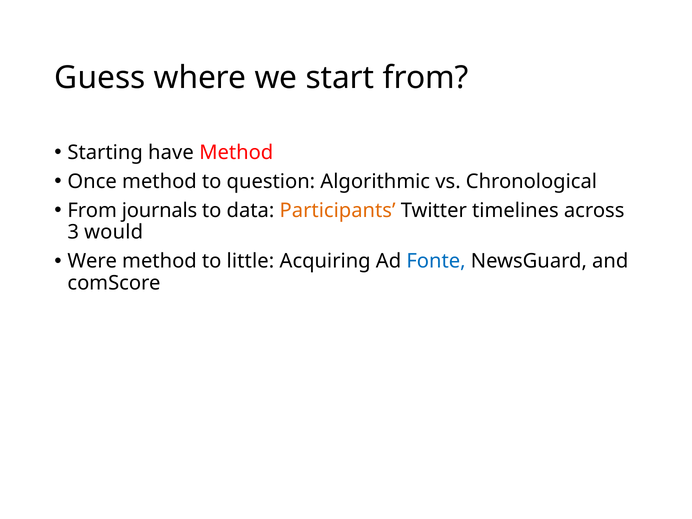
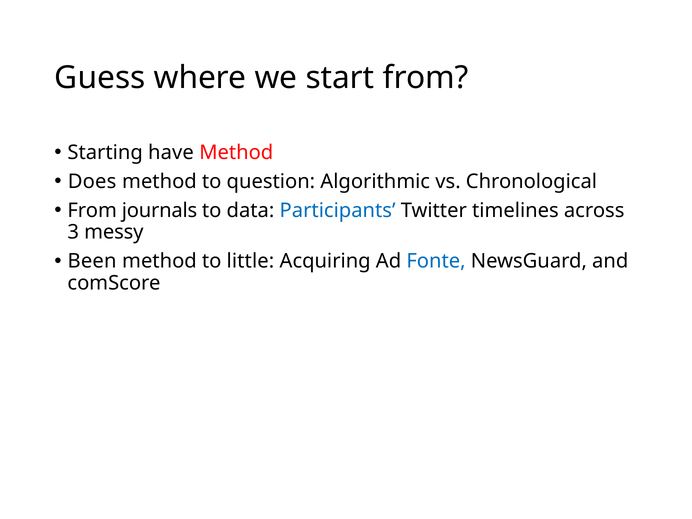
Once: Once -> Does (92, 181)
Participants colour: orange -> blue (338, 210)
would: would -> messy (114, 232)
Were: Were -> Been (92, 261)
